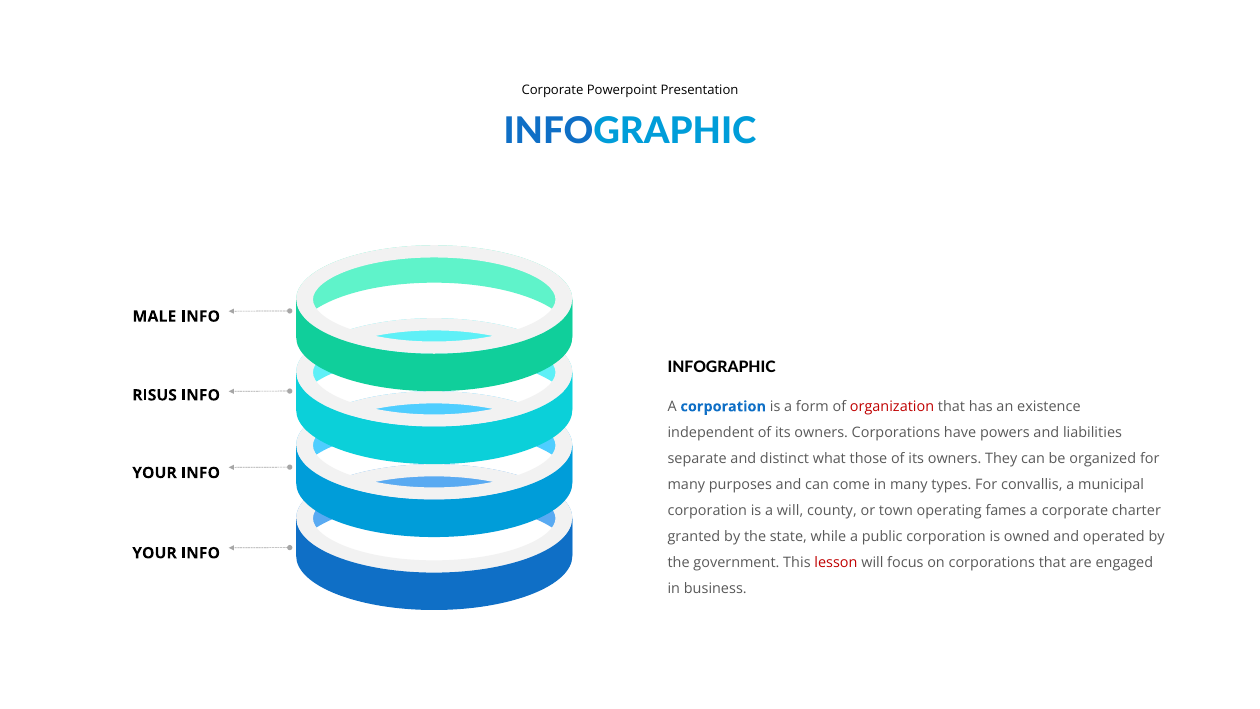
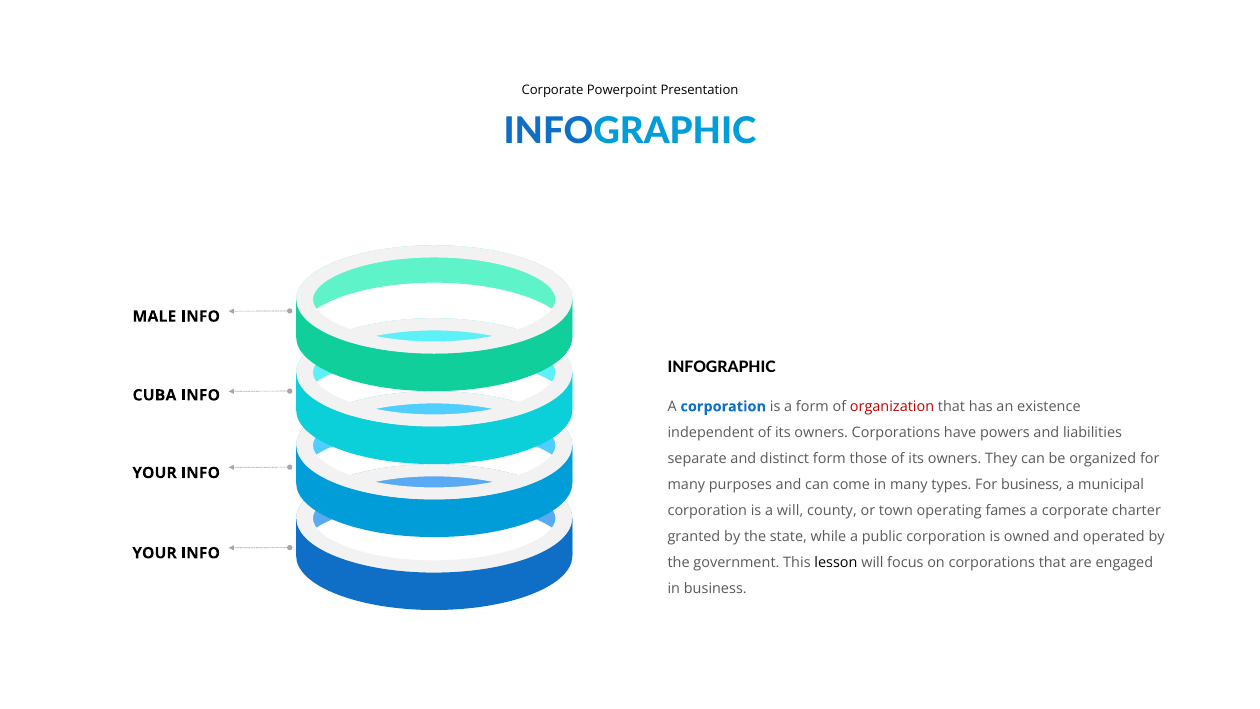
RISUS: RISUS -> CUBA (154, 395)
distinct what: what -> form (829, 458)
For convallis: convallis -> business (1032, 484)
lesson colour: red -> black (836, 562)
